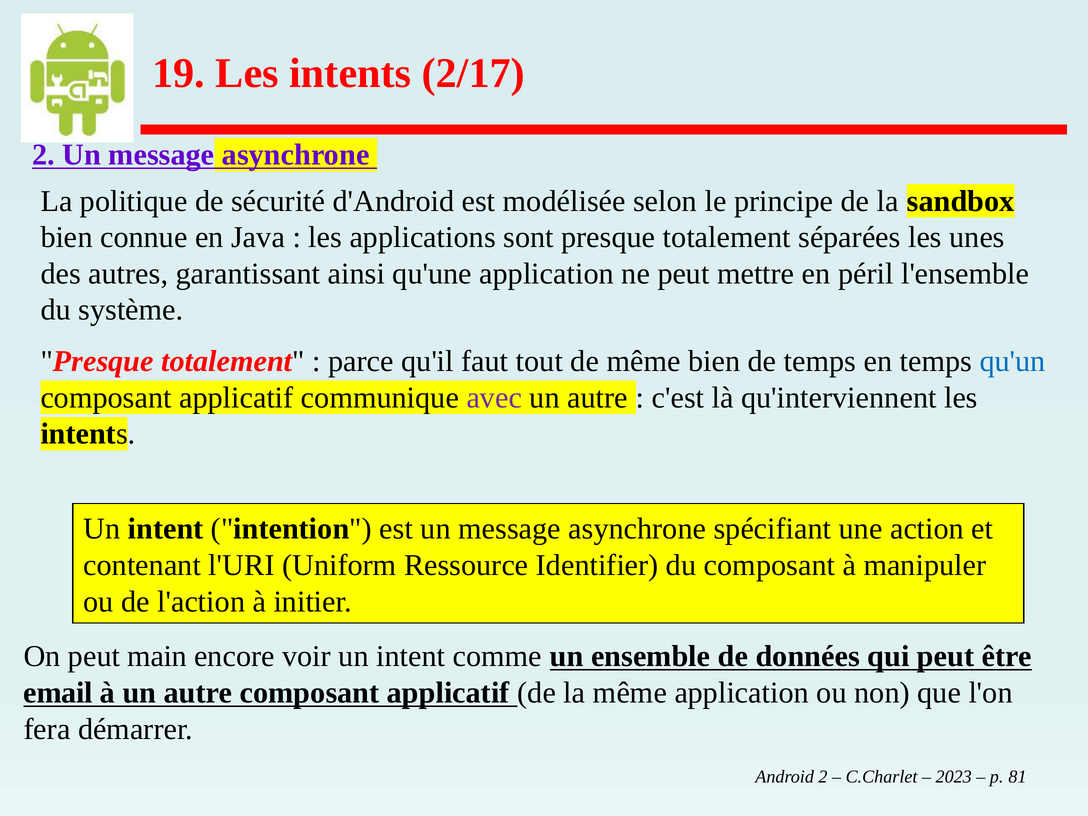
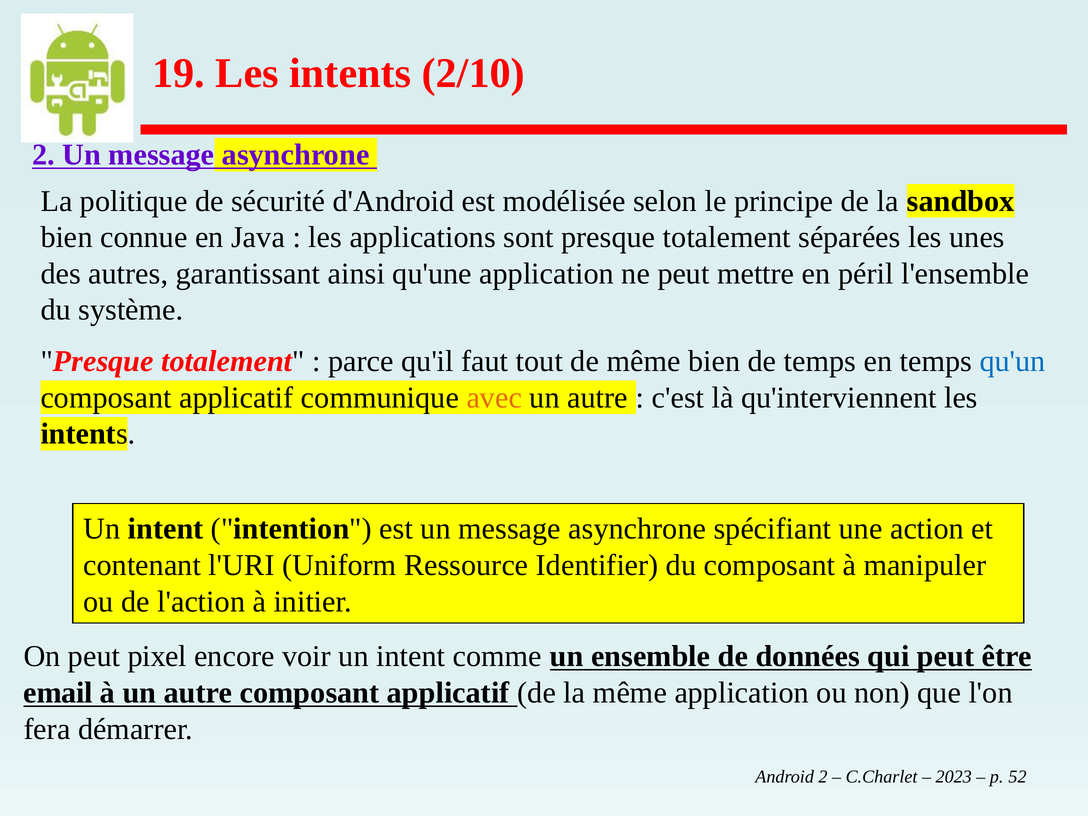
2/17: 2/17 -> 2/10 (473, 73)
avec colour: purple -> orange (494, 398)
main: main -> pixel (157, 656)
81: 81 -> 52 (1018, 777)
